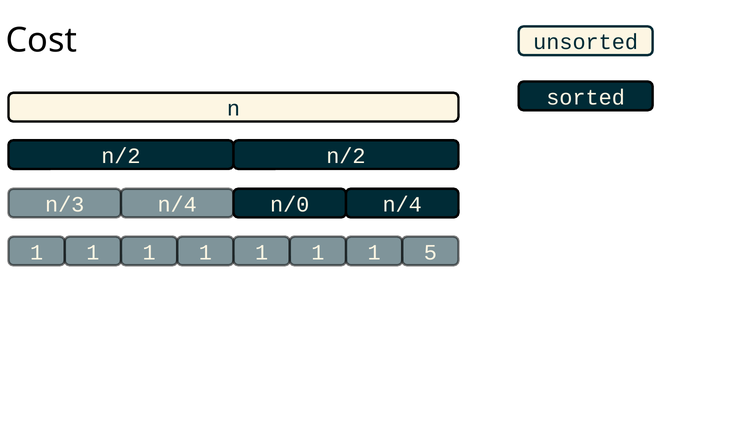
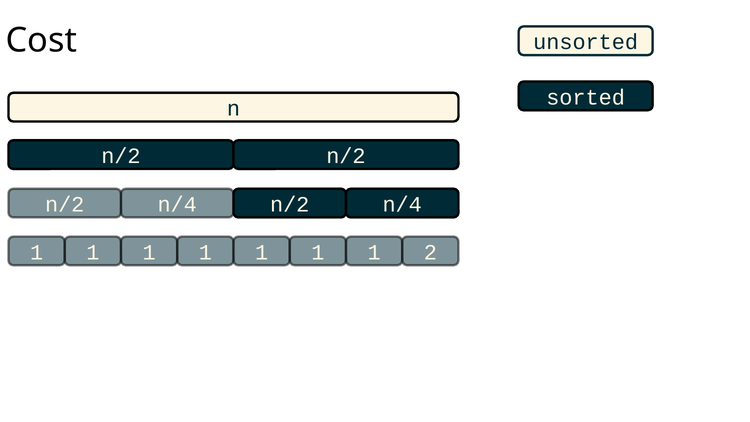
n/3: n/3 -> n/2 (65, 205)
n/0: n/0 -> n/2 (290, 205)
5: 5 -> 2 (430, 252)
